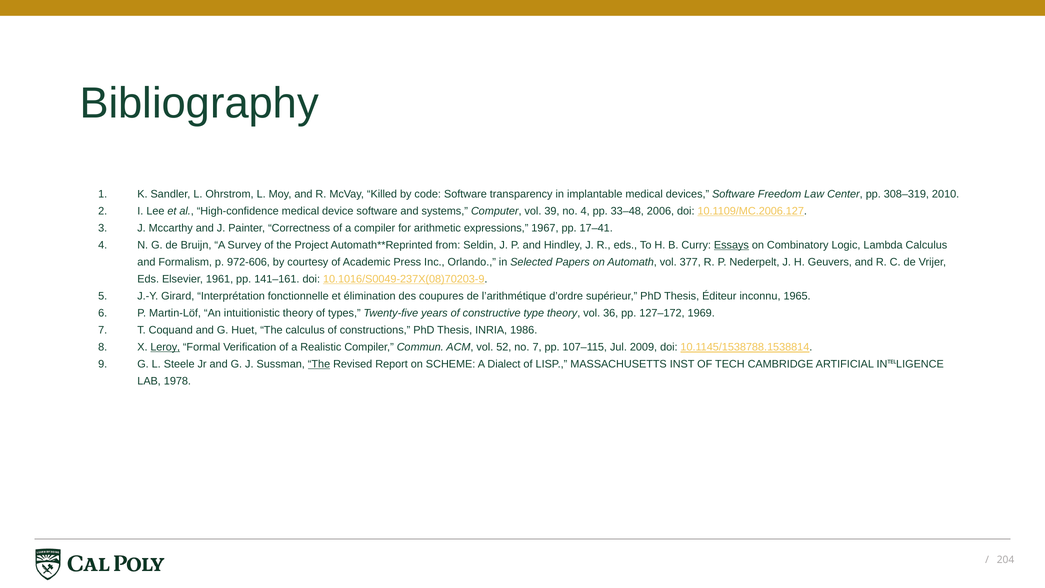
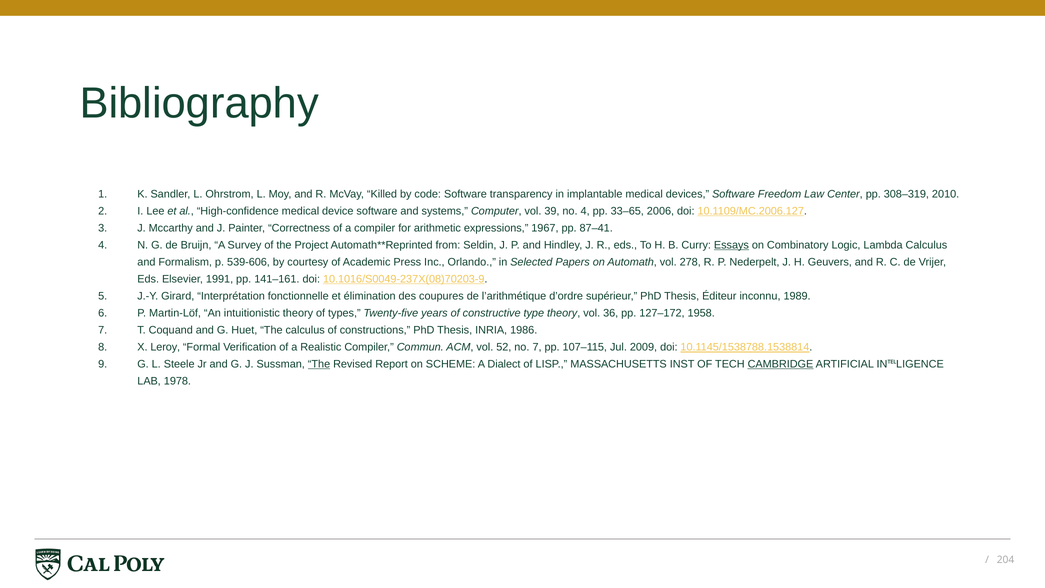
33–48: 33–48 -> 33–65 (627, 211)
17–41: 17–41 -> 87–41 (596, 228)
972-606: 972-606 -> 539-606 (248, 262)
377: 377 -> 278 (690, 262)
1961: 1961 -> 1991 (220, 279)
1965: 1965 -> 1989 (797, 296)
1969: 1969 -> 1958 (701, 313)
Leroy underline: present -> none (165, 347)
CAMBRIDGE underline: none -> present (780, 364)
